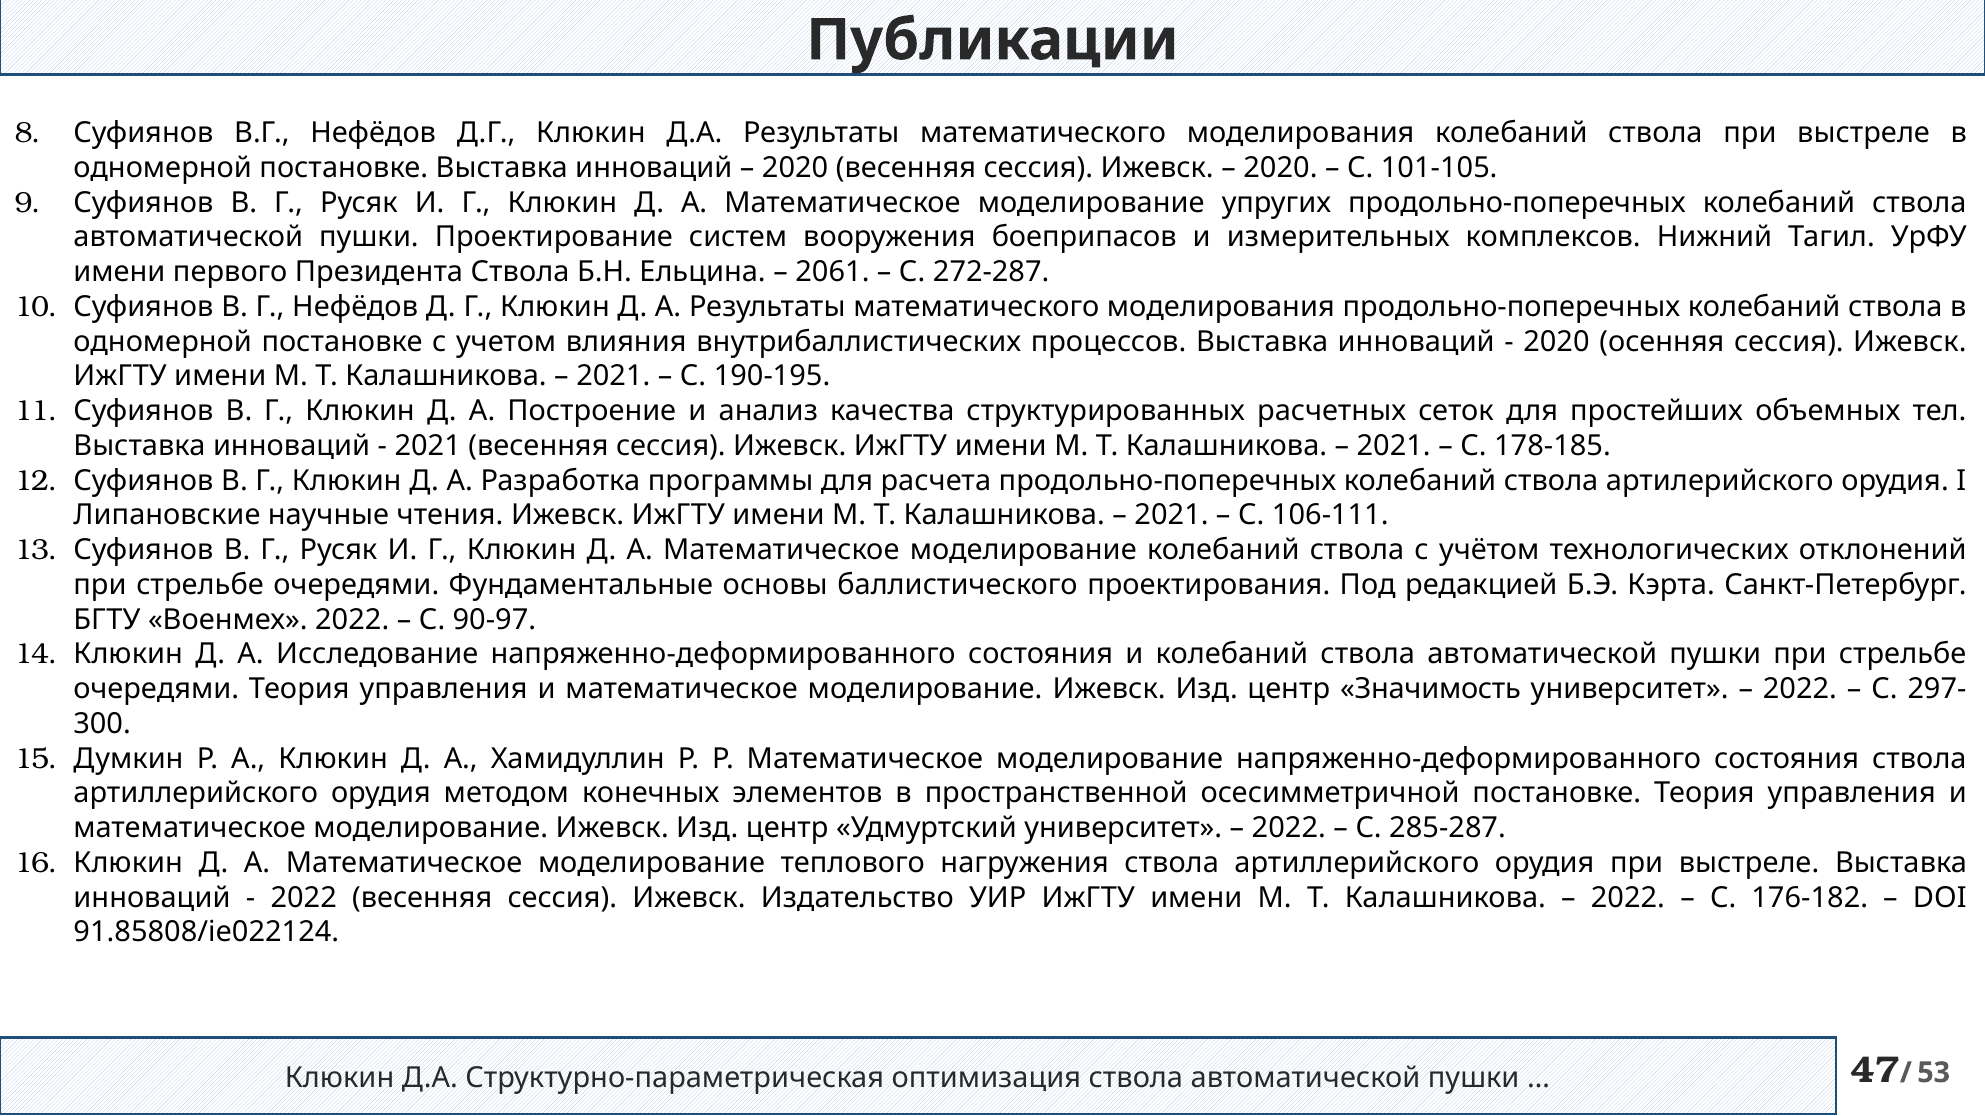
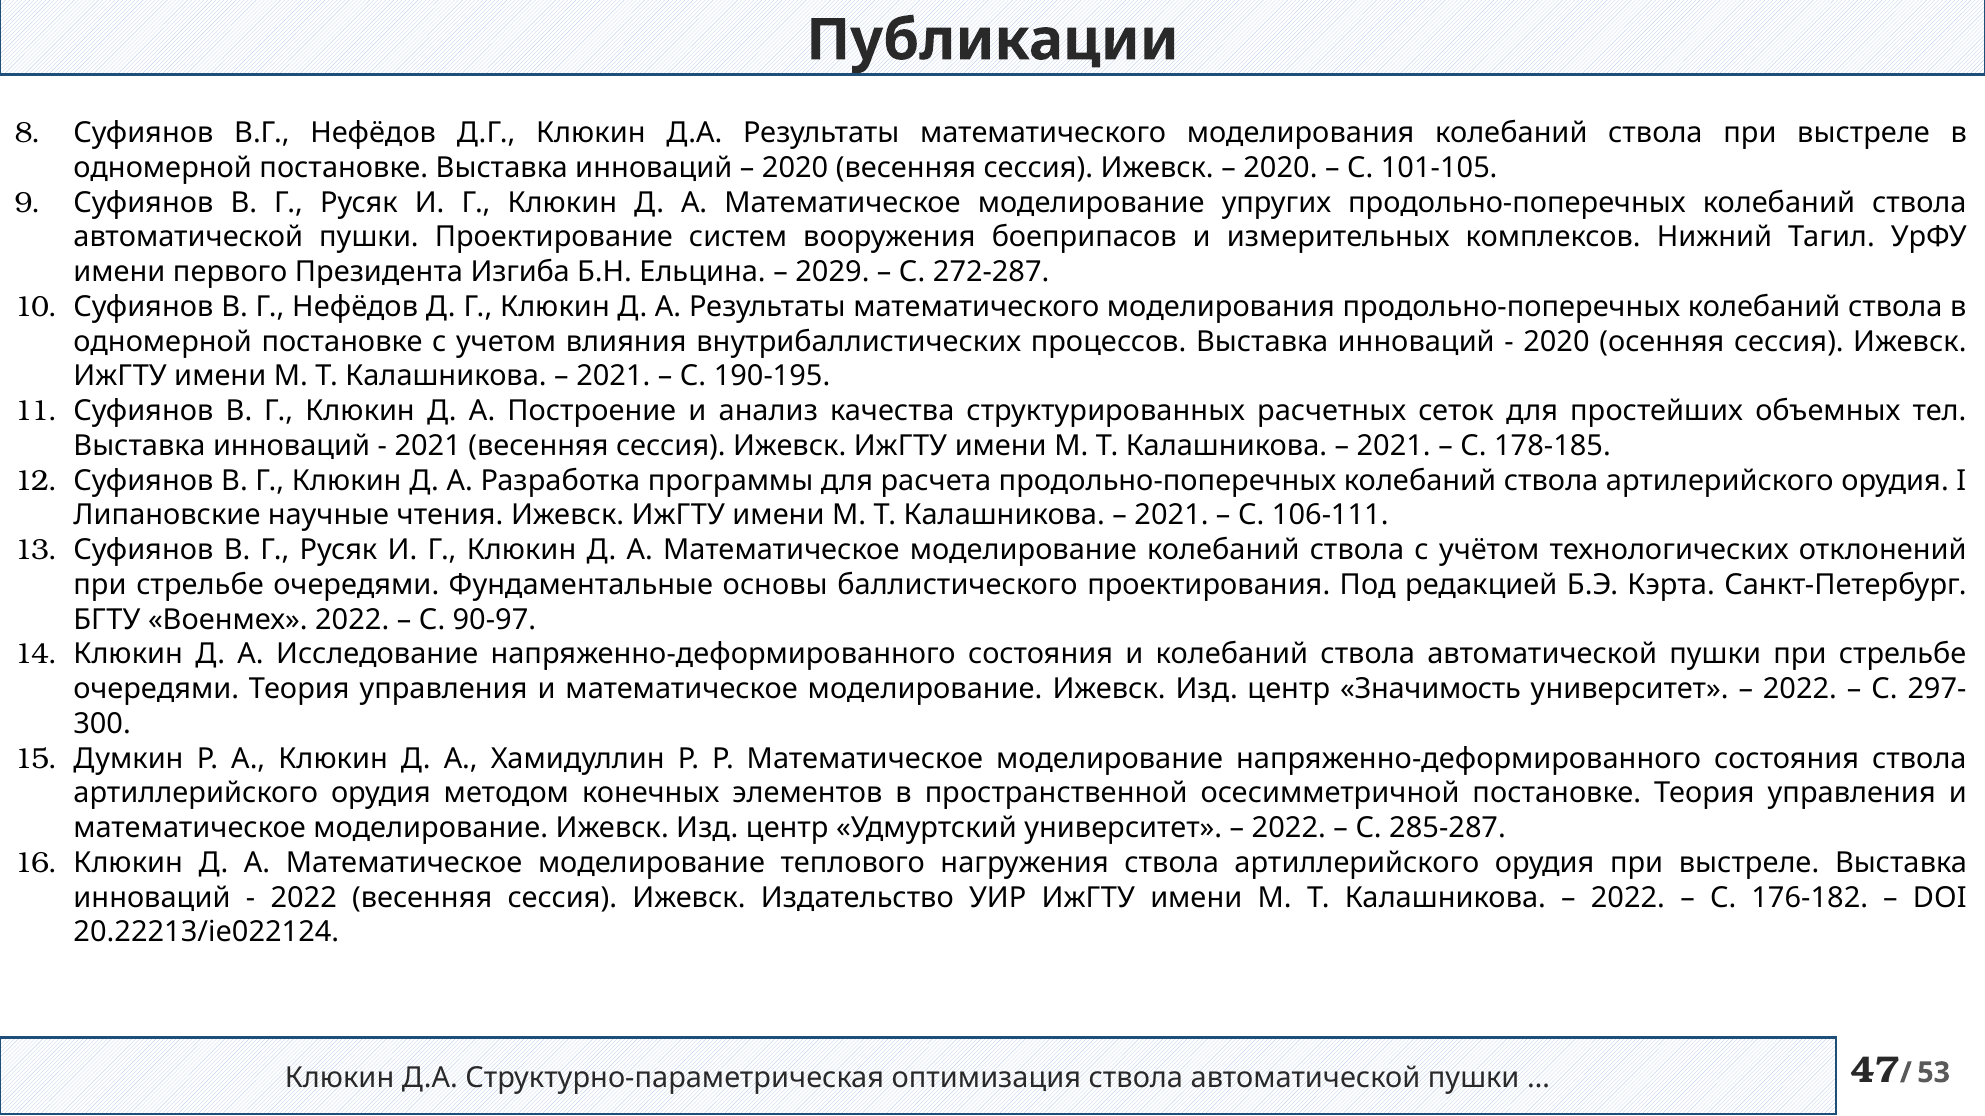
Президента Ствола: Ствола -> Изгиба (520, 272)
2061: 2061 -> 2029 (832, 272)
91.85808/ie022124: 91.85808/ie022124 -> 20.22213/ie022124 (206, 933)
